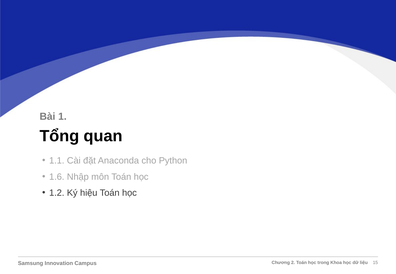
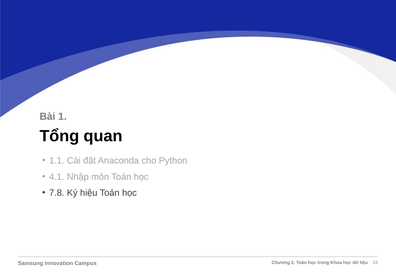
1.6: 1.6 -> 4.1 (57, 177)
1.2: 1.2 -> 7.8 (57, 193)
